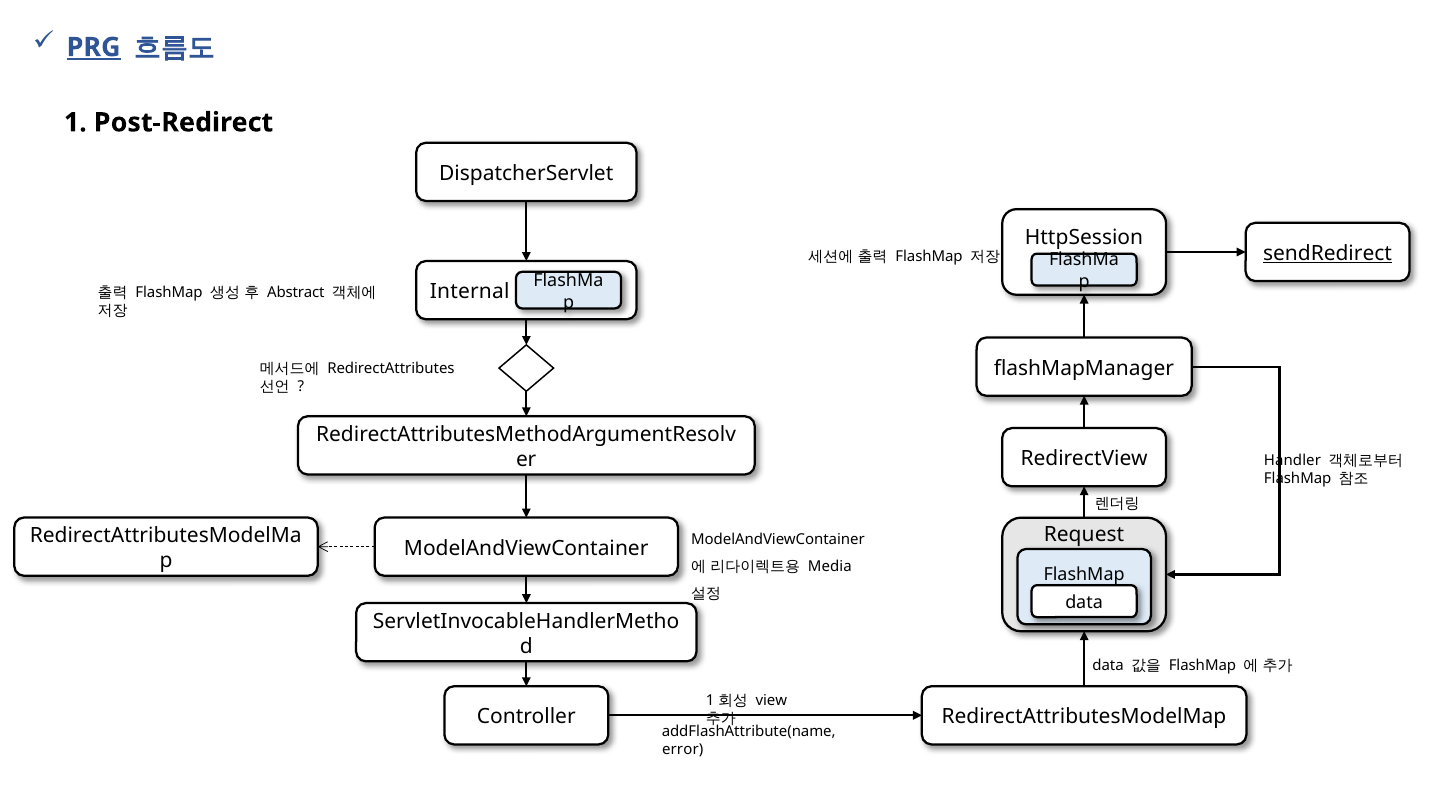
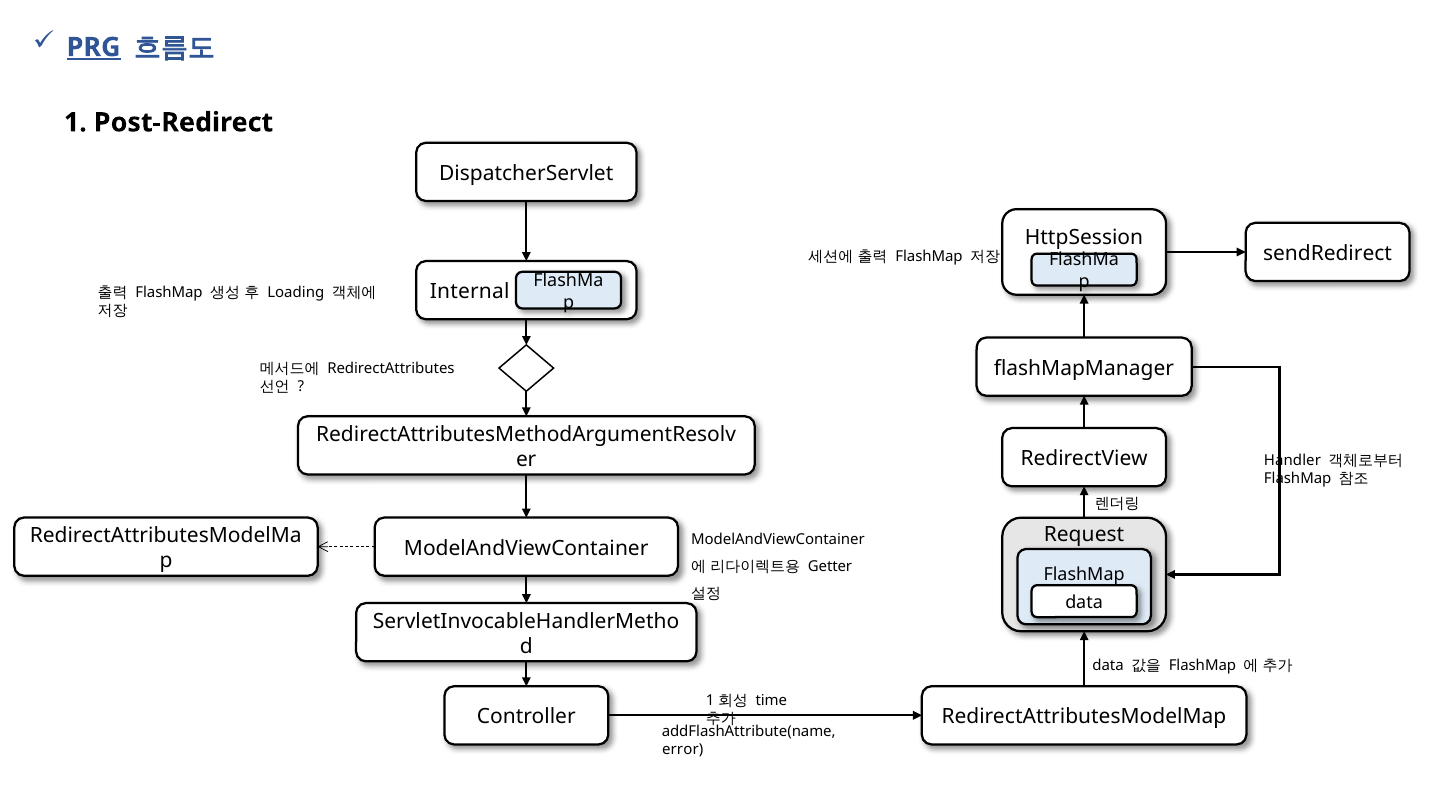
sendRedirect underline: present -> none (1328, 253)
Abstract: Abstract -> Loading (296, 292)
Media: Media -> Getter (830, 566)
view: view -> time (771, 701)
